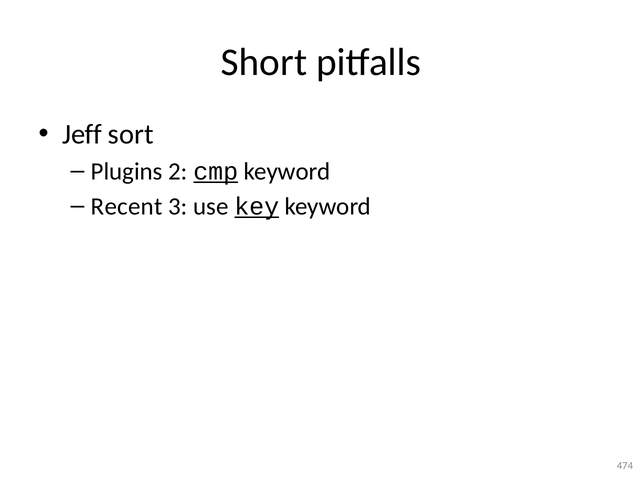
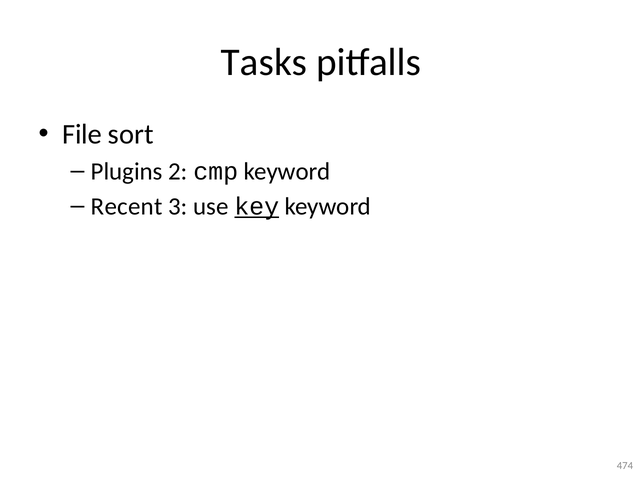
Short: Short -> Tasks (264, 62)
Jeff: Jeff -> File (82, 135)
cmp underline: present -> none (216, 172)
